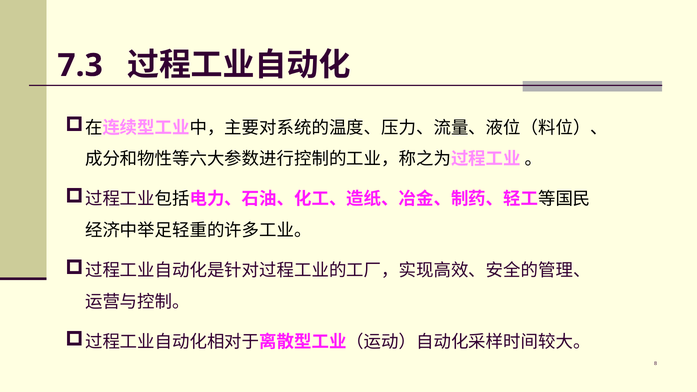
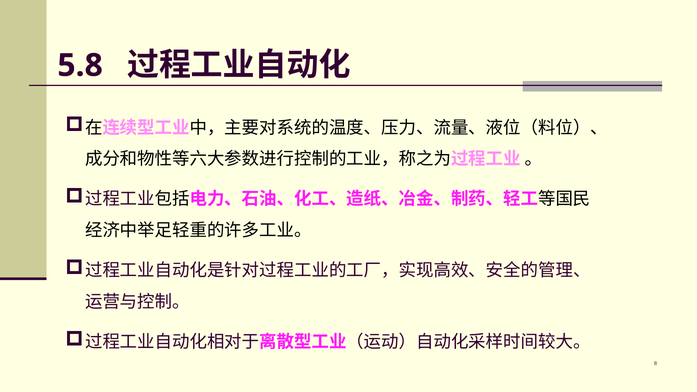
7.3: 7.3 -> 5.8 (80, 65)
